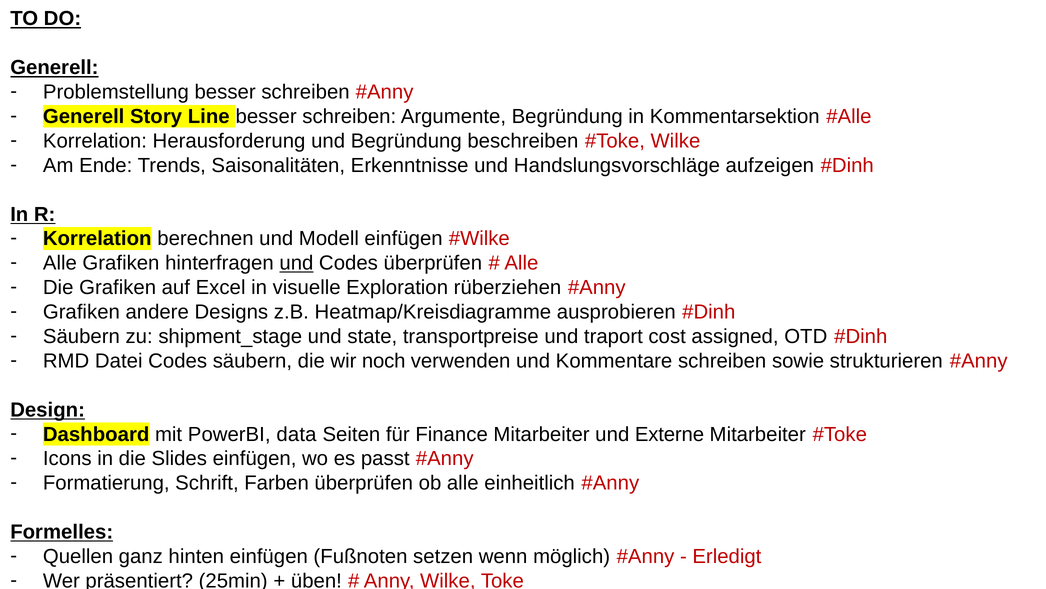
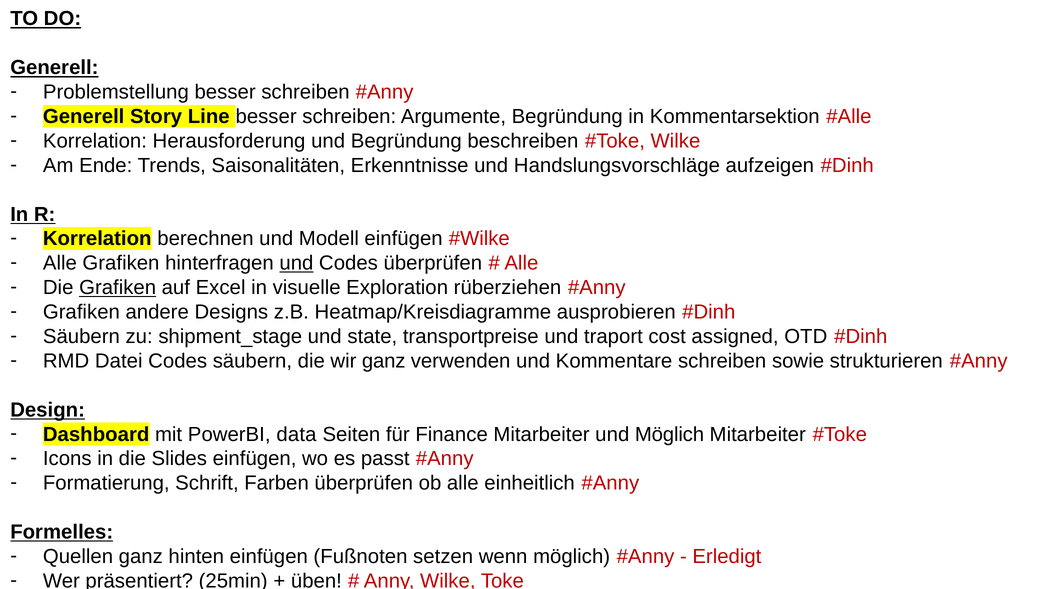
Grafiken underline: none -> present (118, 287)
wir noch: noch -> ganz (384, 361)
und Externe: Externe -> Möglich (669, 434)
